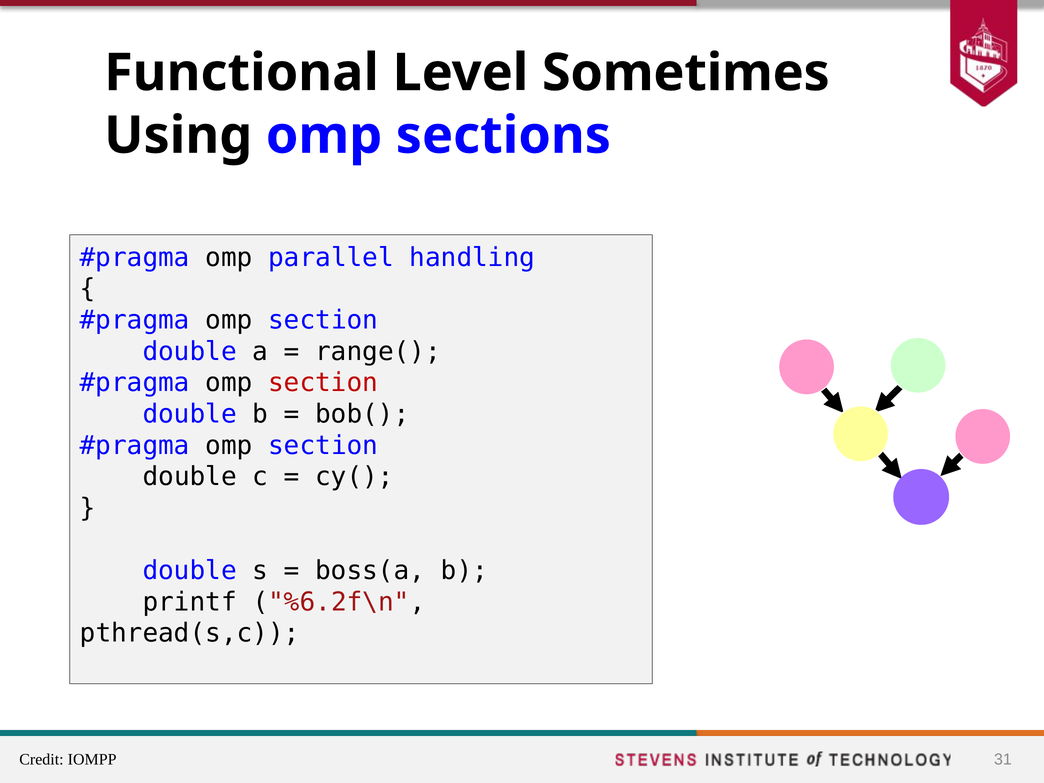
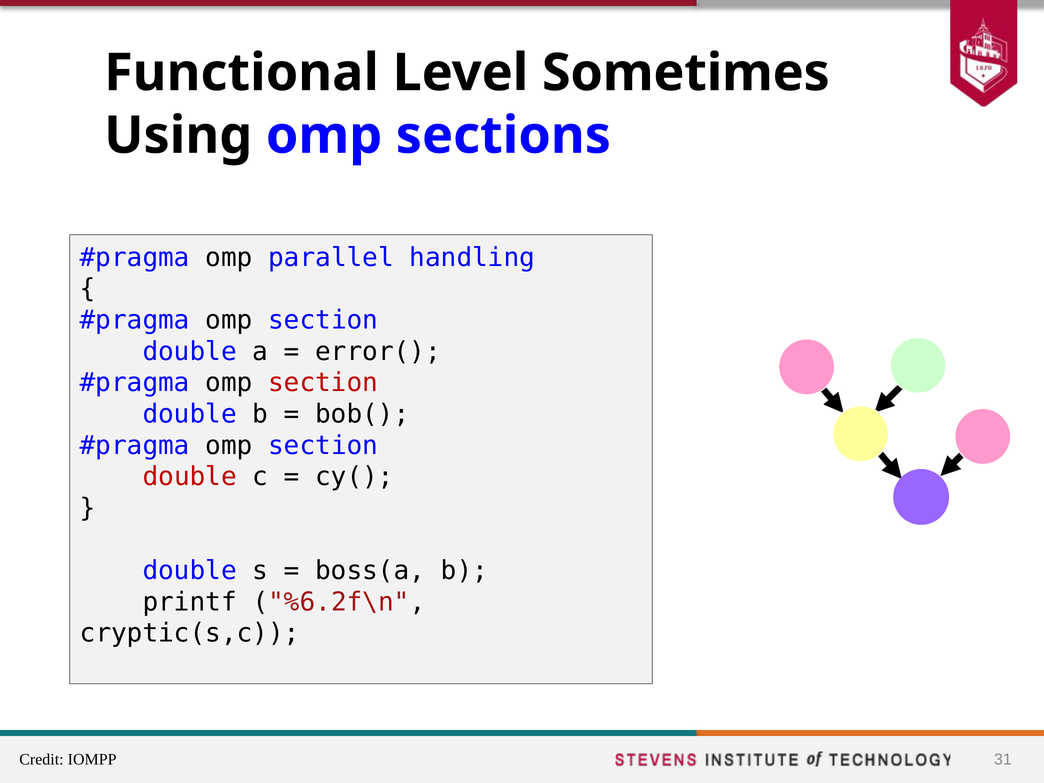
range(: range( -> error( (378, 351)
double colour: black -> red (190, 477)
pthread(s,c: pthread(s,c -> cryptic(s,c (190, 633)
